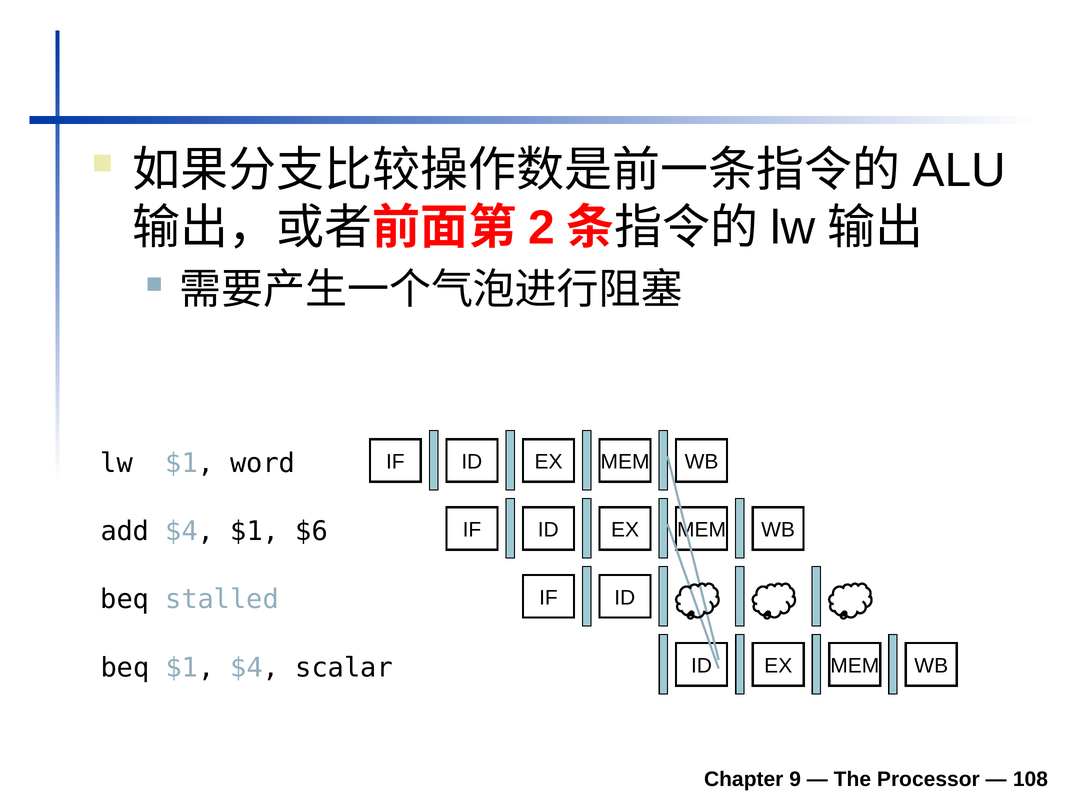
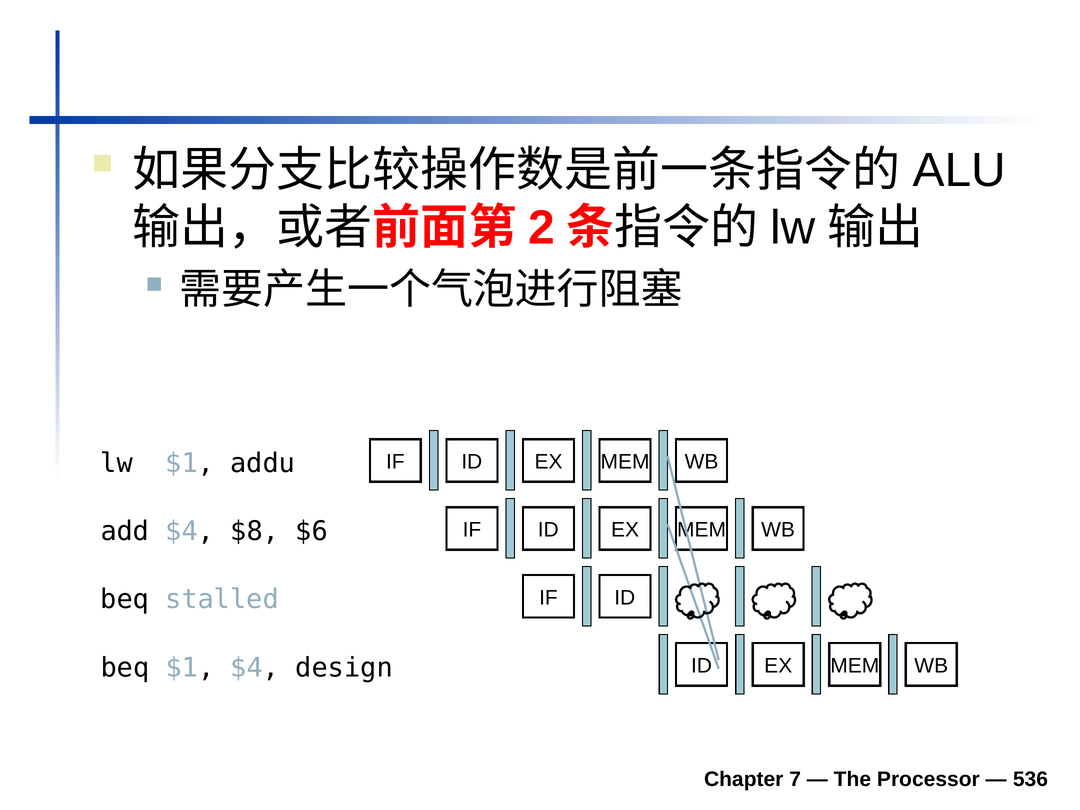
word: word -> addu (263, 463)
$4 $1: $1 -> $8 (255, 531)
scalar: scalar -> design (344, 668)
9: 9 -> 7 (795, 780)
108: 108 -> 536 (1030, 780)
